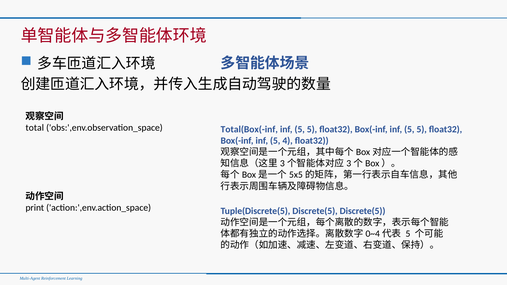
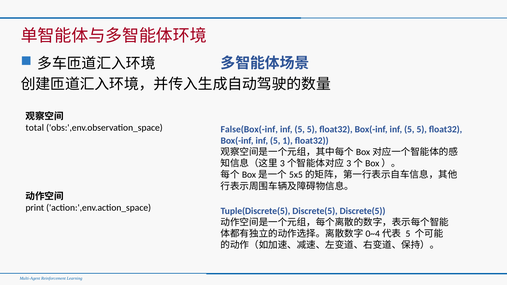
Total(Box(-inf: Total(Box(-inf -> False(Box(-inf (249, 129)
4: 4 -> 1 (288, 141)
